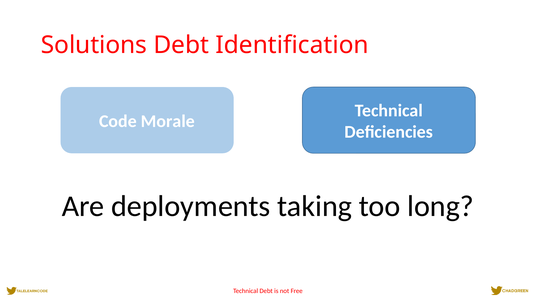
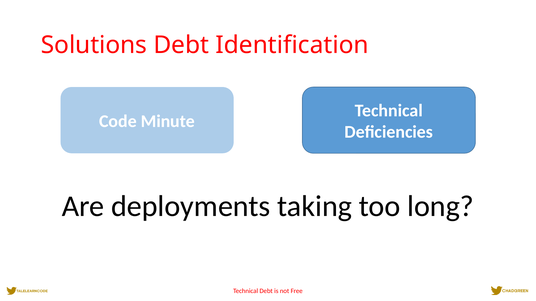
Morale: Morale -> Minute (168, 122)
